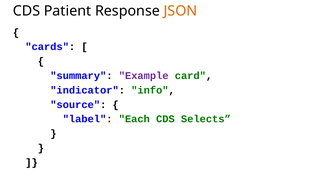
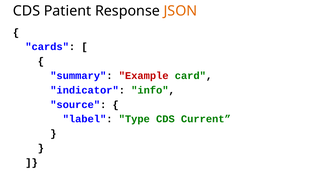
Example colour: purple -> red (144, 76)
Each: Each -> Type (134, 119)
Selects: Selects -> Current (206, 119)
